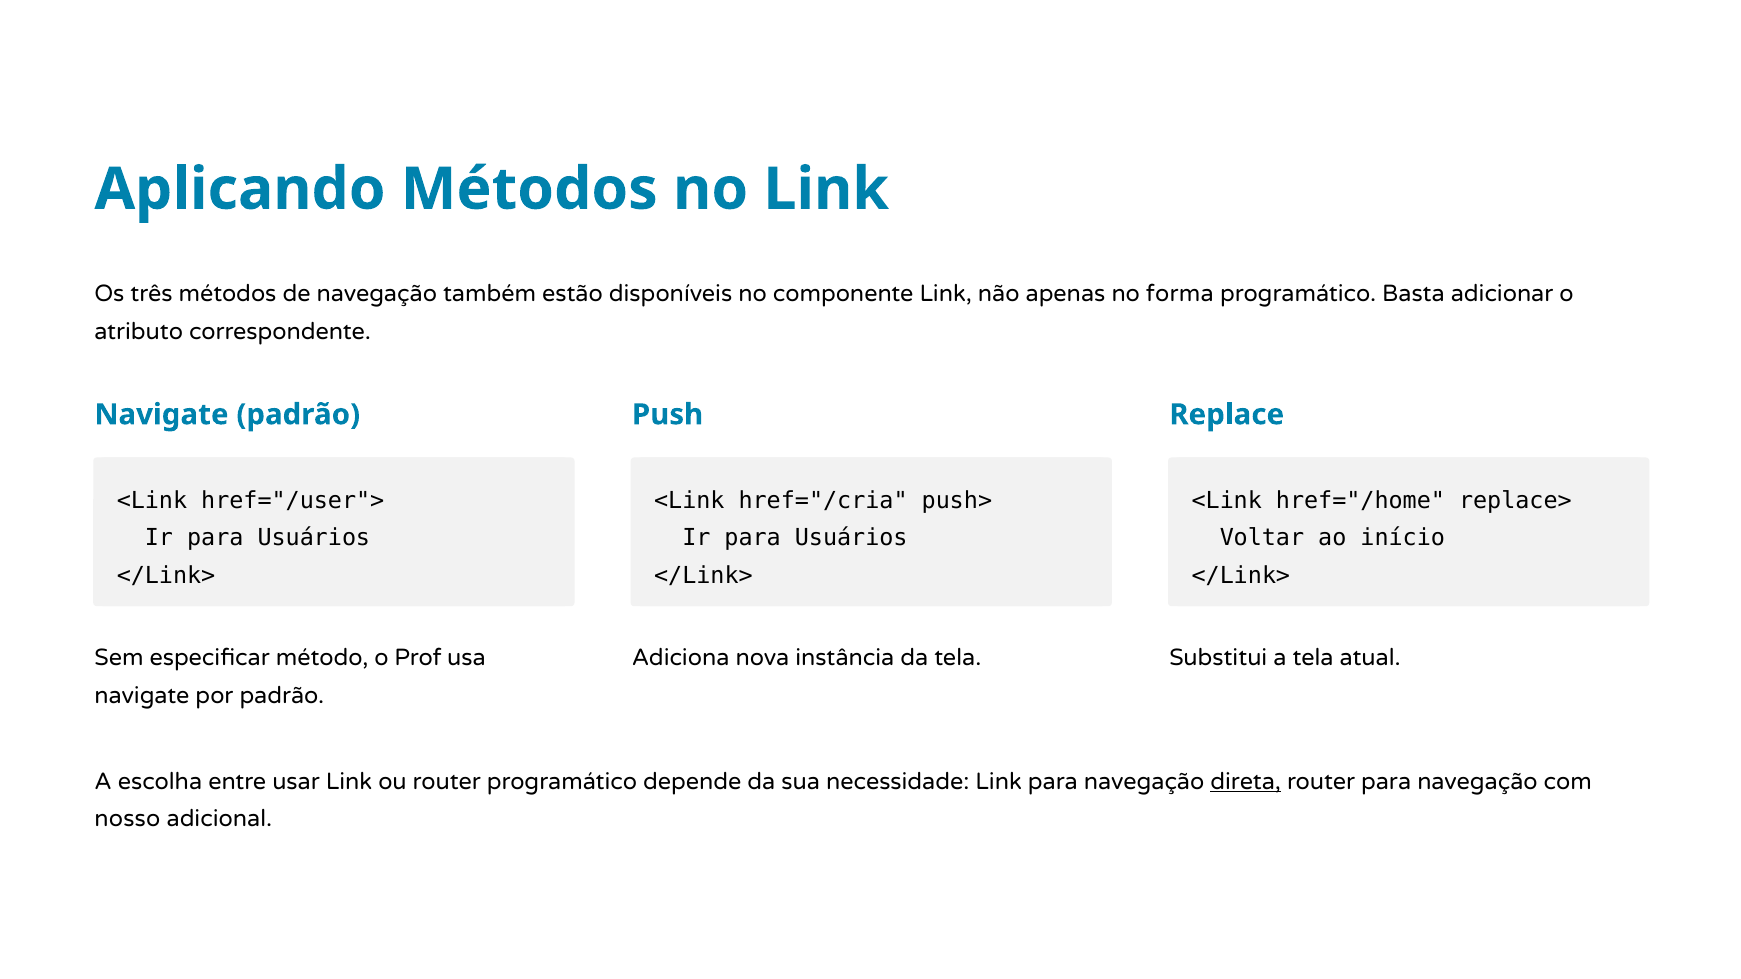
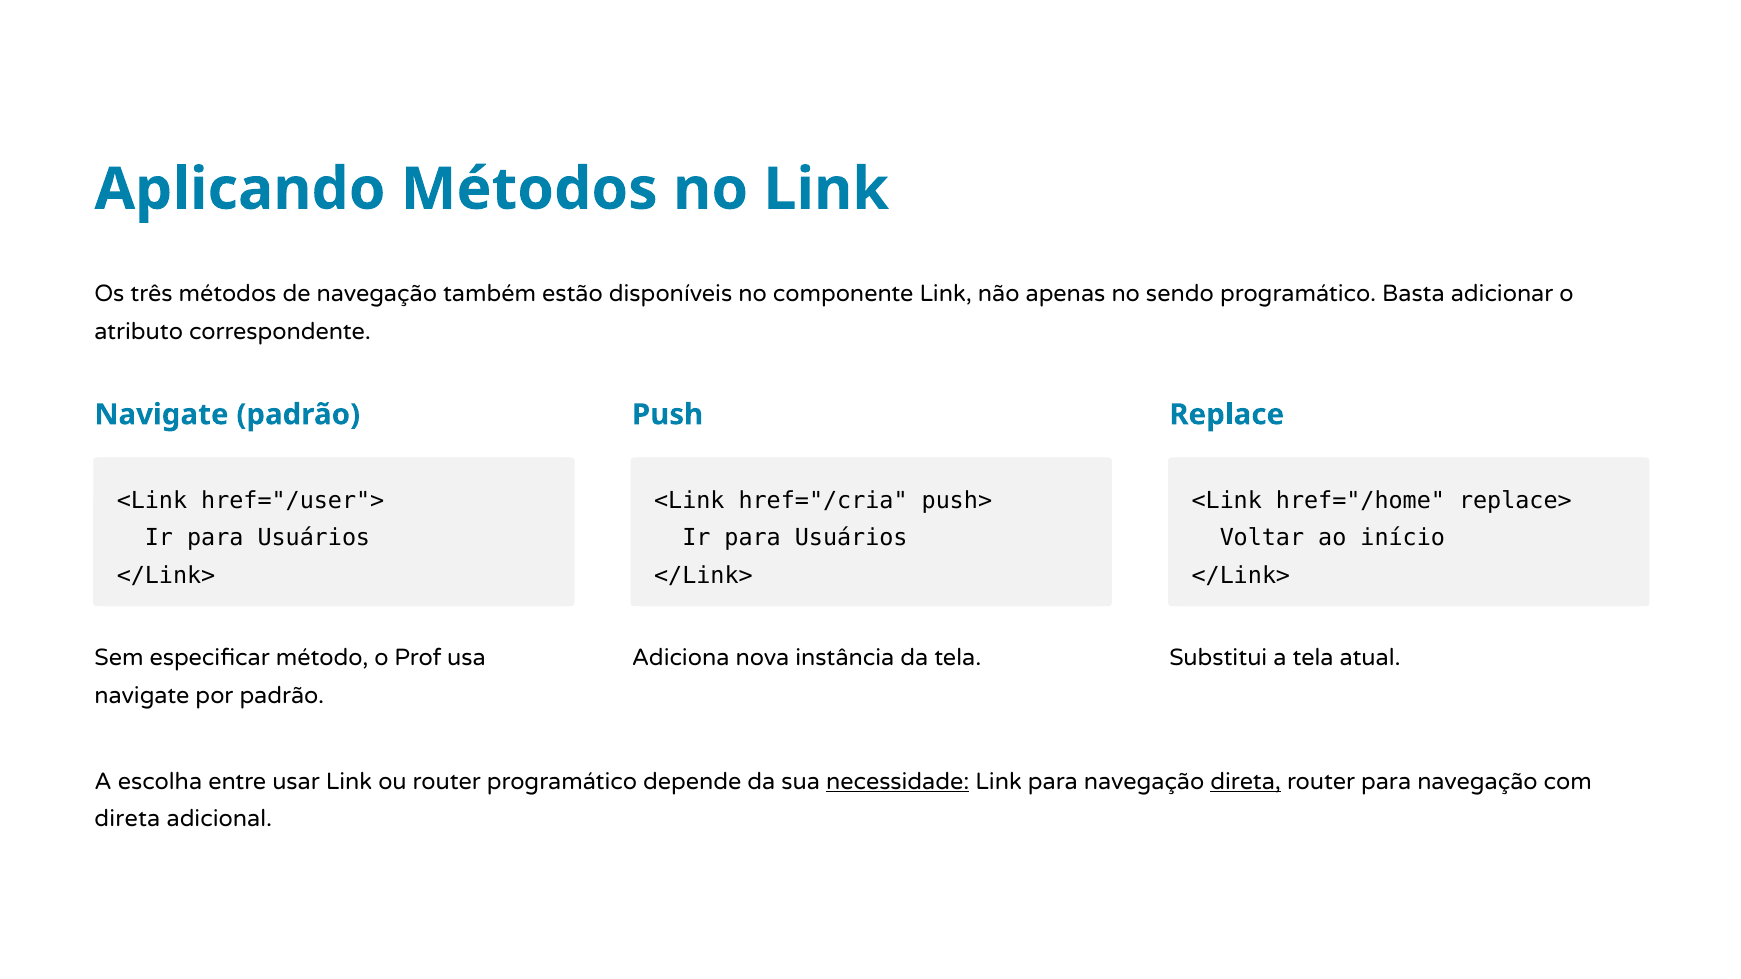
forma: forma -> sendo (1180, 294)
necessidade underline: none -> present (898, 782)
nosso: nosso -> direta (127, 819)
